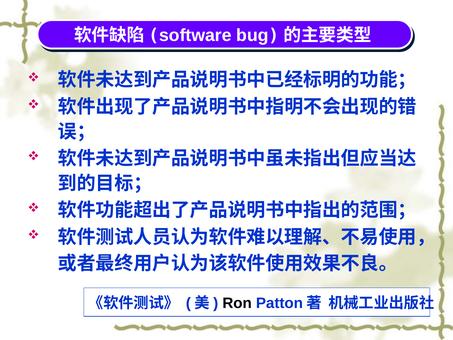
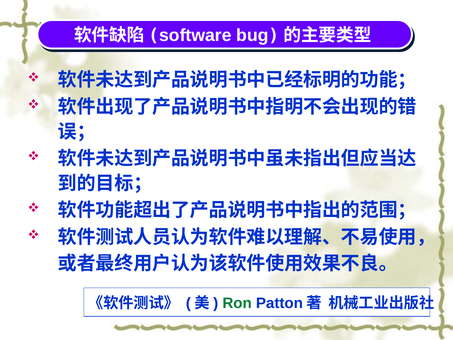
Ron colour: black -> green (237, 303)
